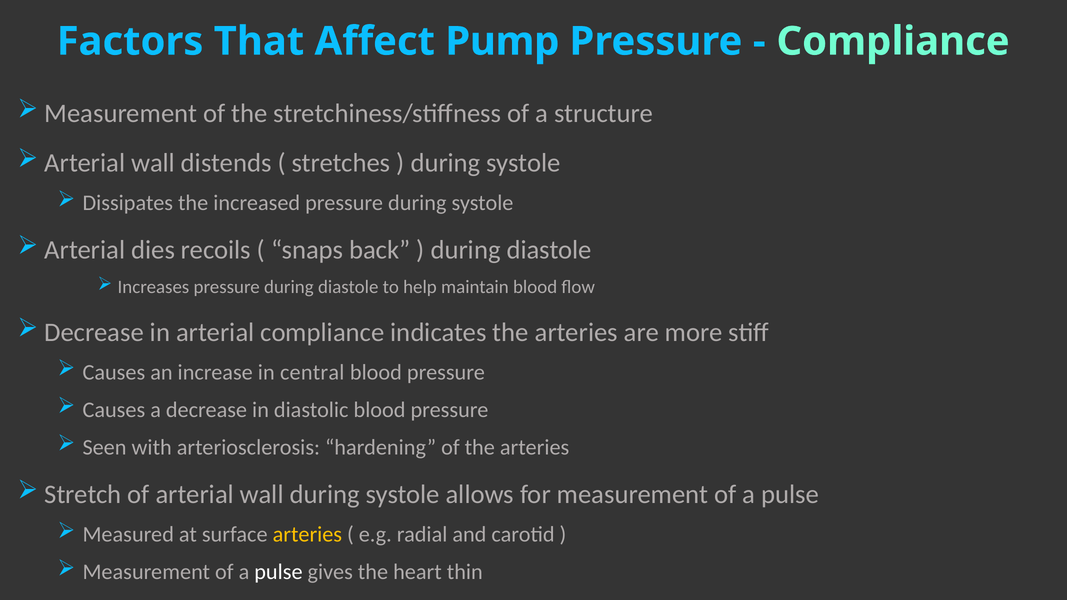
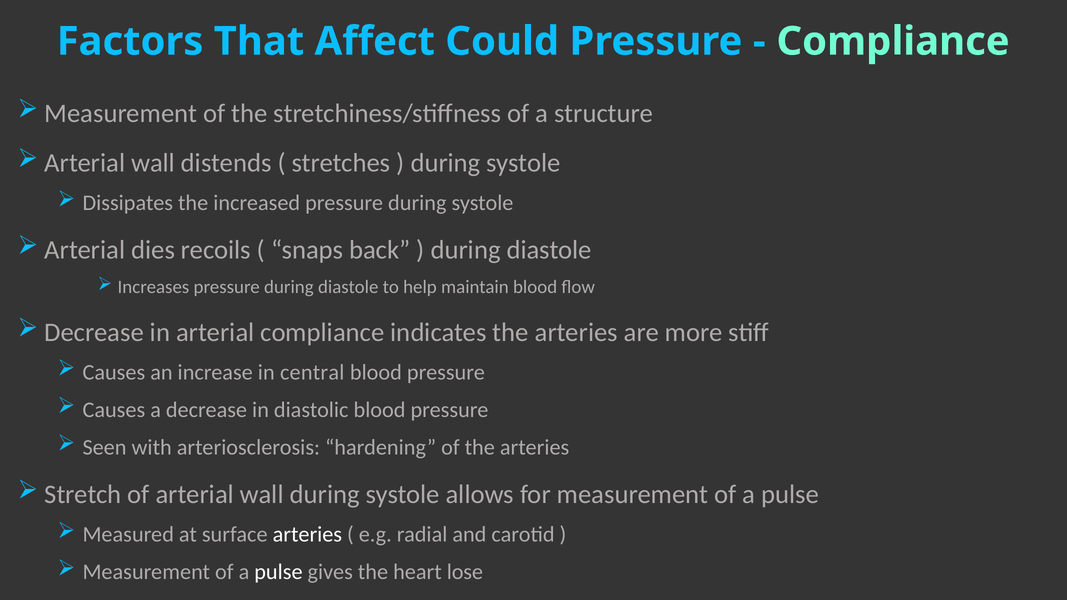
Pump: Pump -> Could (502, 41)
arteries colour: yellow -> white (307, 534)
thin: thin -> lose (465, 572)
